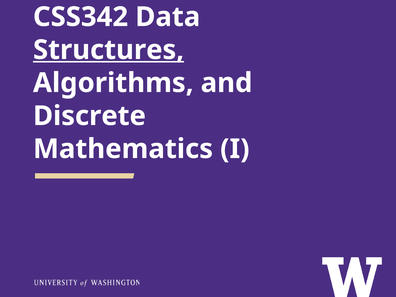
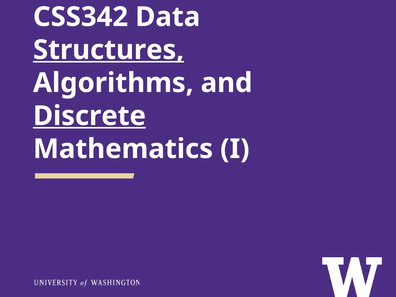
Discrete underline: none -> present (89, 116)
